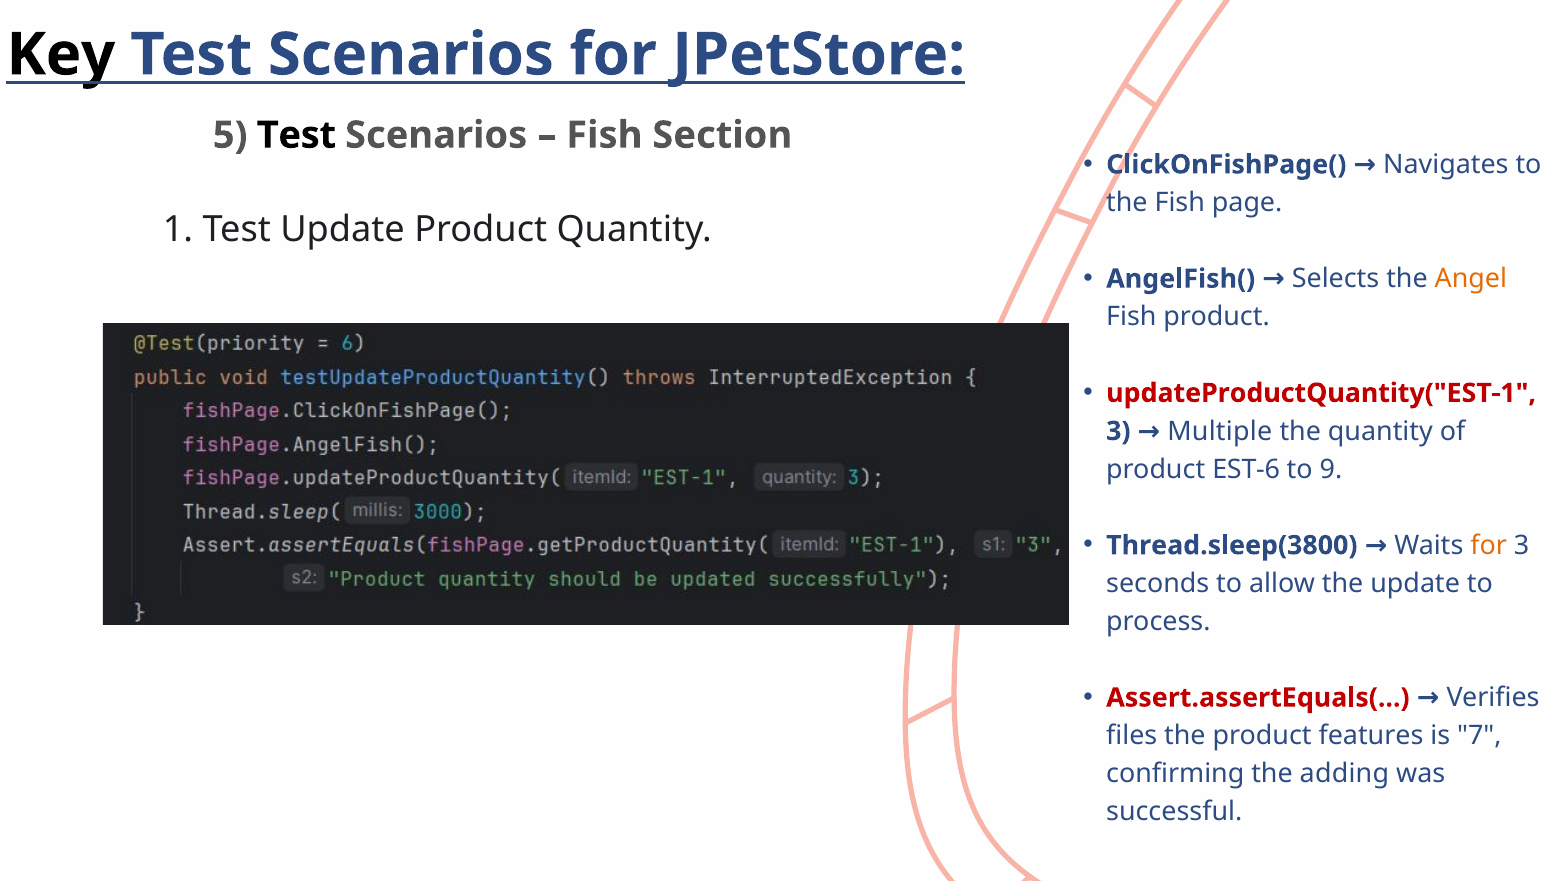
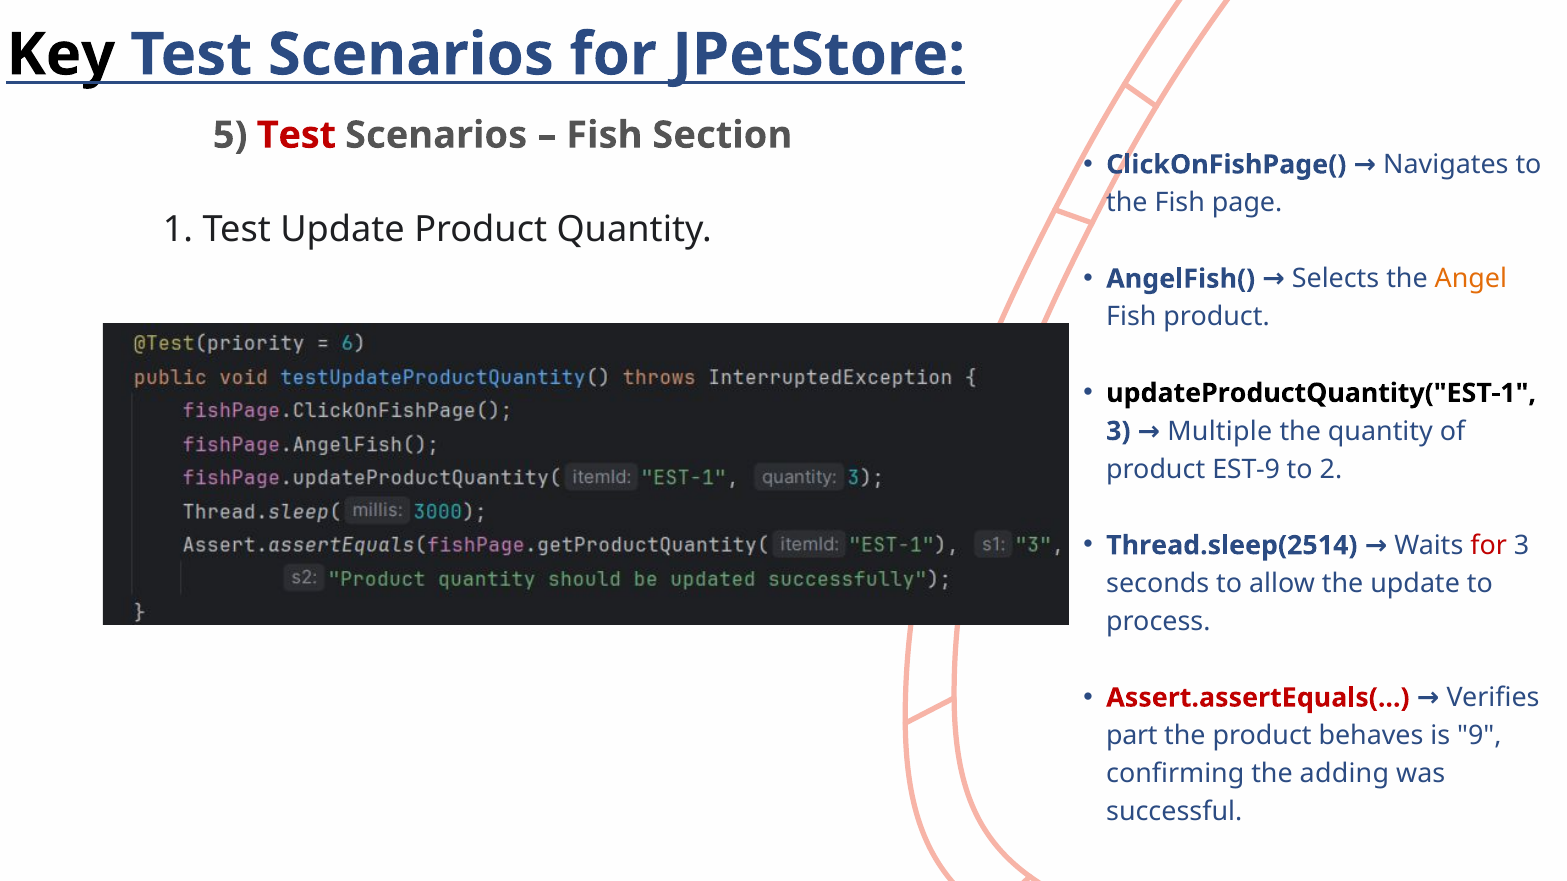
Test colour: black -> red (296, 135)
updateProductQuantity("EST-1 colour: red -> black (1321, 393)
EST-6: EST-6 -> EST-9 (1246, 469)
9: 9 -> 2 (1331, 469)
Thread.sleep(3800: Thread.sleep(3800 -> Thread.sleep(2514 (1232, 546)
for colour: orange -> red (1489, 546)
files: files -> part (1132, 736)
features: features -> behaves (1371, 736)
7: 7 -> 9 (1479, 736)
